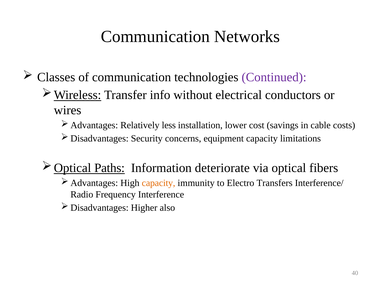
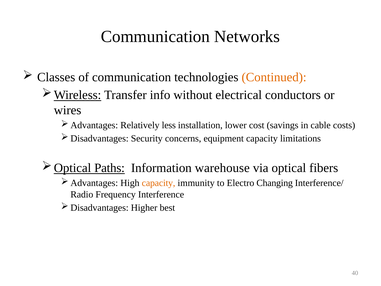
Continued colour: purple -> orange (274, 77)
deteriorate: deteriorate -> warehouse (222, 168)
Transfers: Transfers -> Changing (275, 183)
also: also -> best (167, 208)
